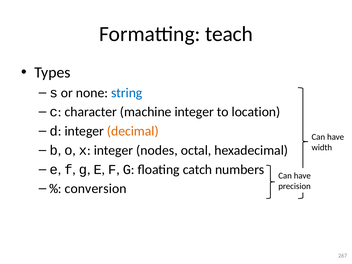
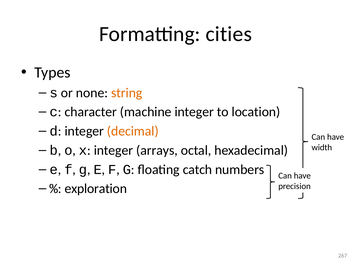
teach: teach -> cities (229, 34)
string colour: blue -> orange (127, 93)
nodes: nodes -> arrays (157, 150)
conversion: conversion -> exploration (96, 189)
